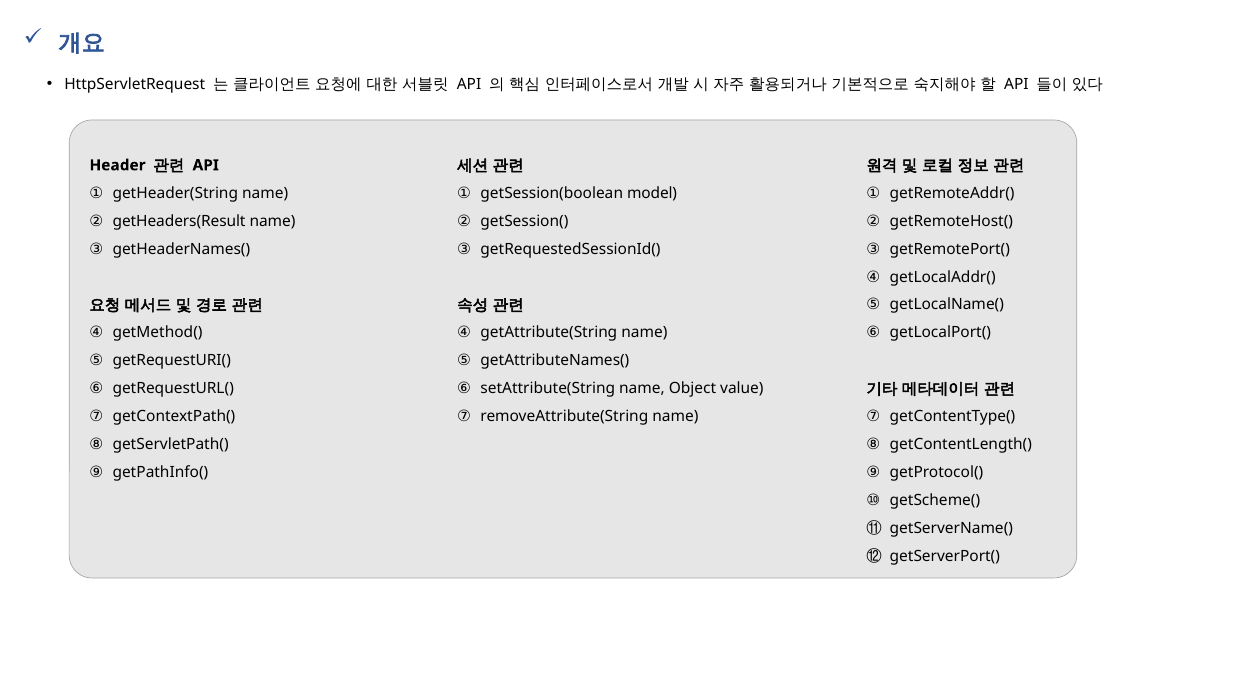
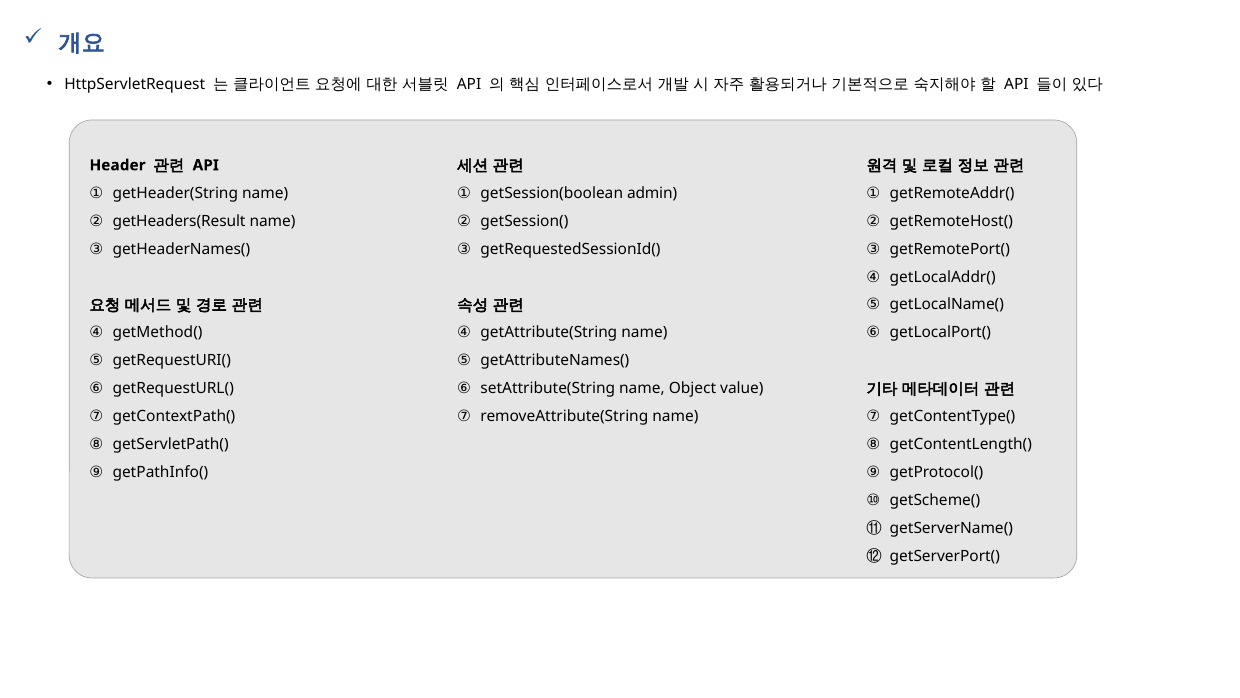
model: model -> admin (652, 193)
